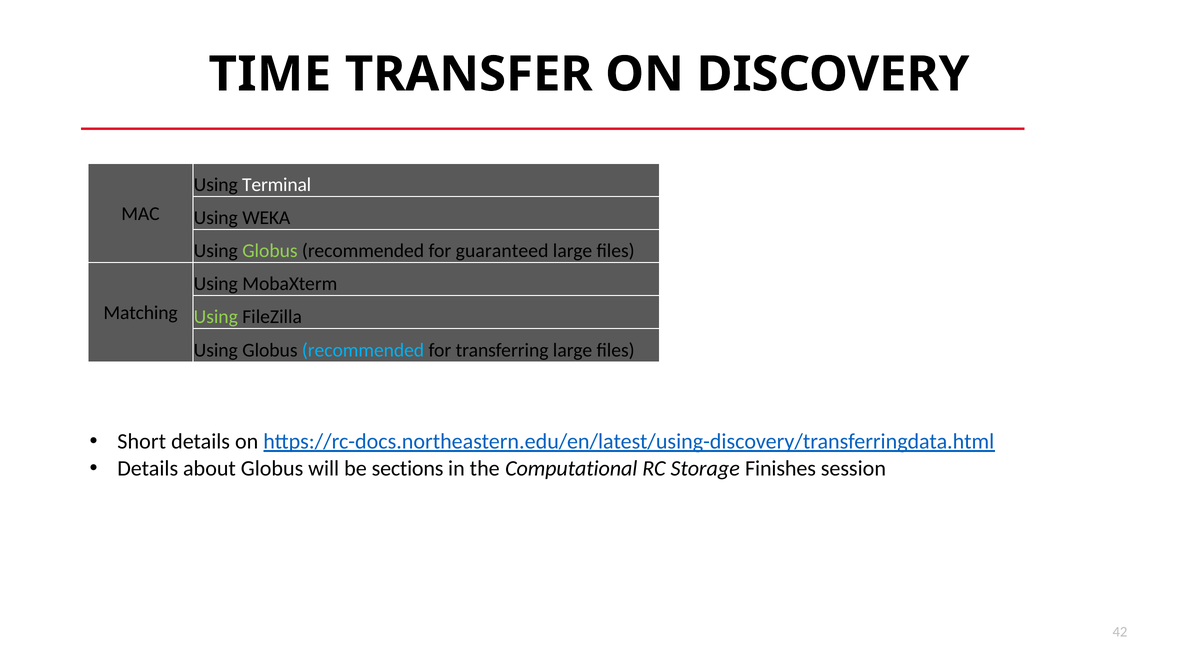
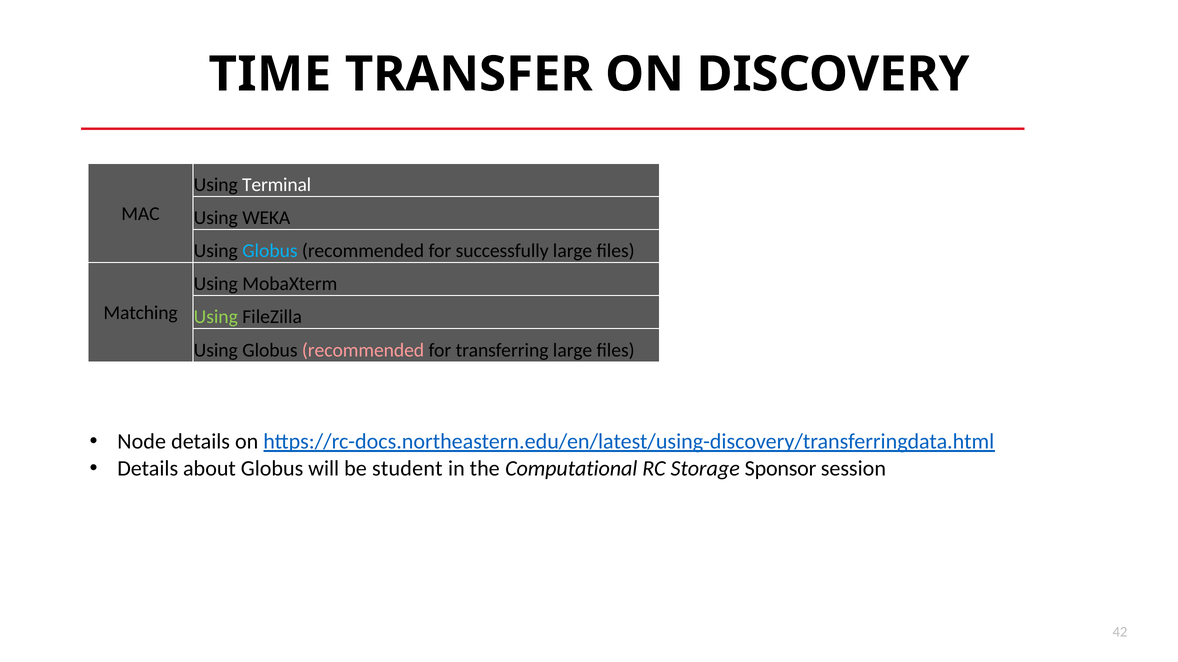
Globus colour: light green -> light blue (270, 251)
guaranteed: guaranteed -> successfully (502, 251)
recommended colour: light blue -> pink (363, 350)
Short: Short -> Node (142, 442)
sections: sections -> student (407, 469)
Finishes: Finishes -> Sponsor (781, 469)
